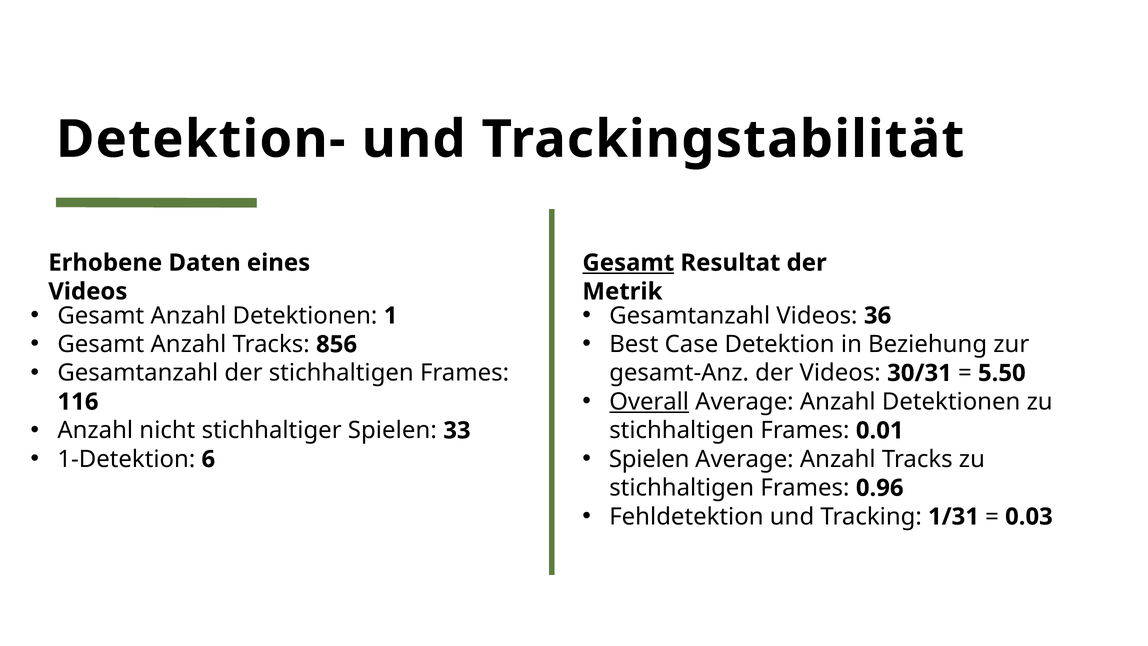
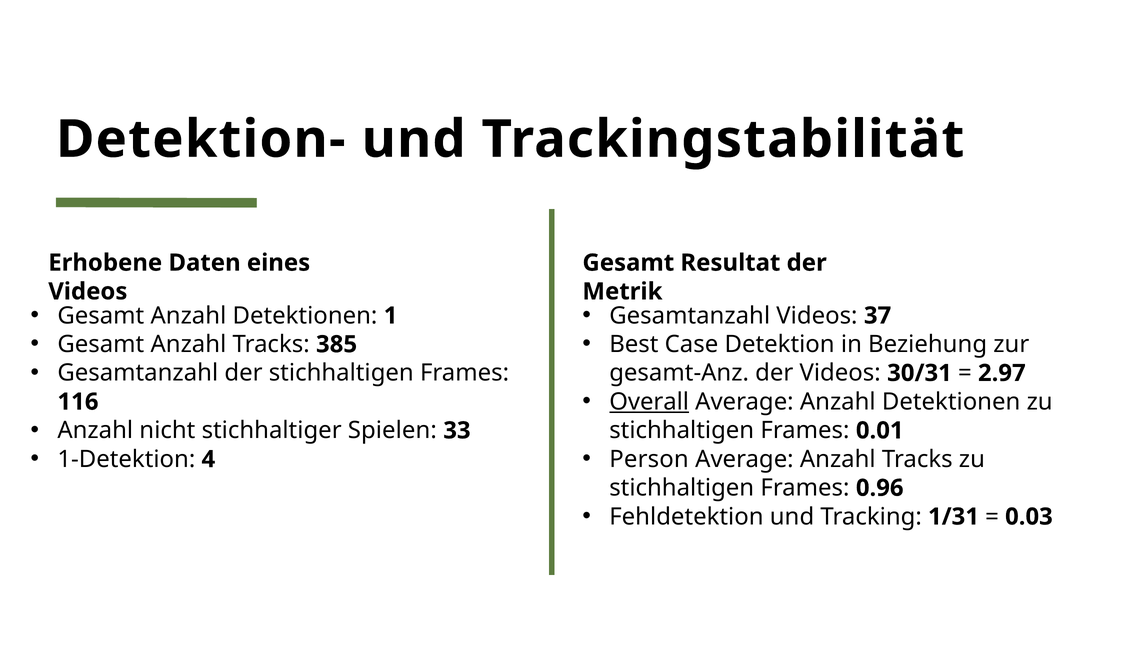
Gesamt underline: present -> none (628, 263)
36: 36 -> 37 (878, 316)
856: 856 -> 385 (337, 344)
5.50: 5.50 -> 2.97 (1002, 373)
6: 6 -> 4 (208, 459)
Spielen: Spielen -> Person (649, 459)
